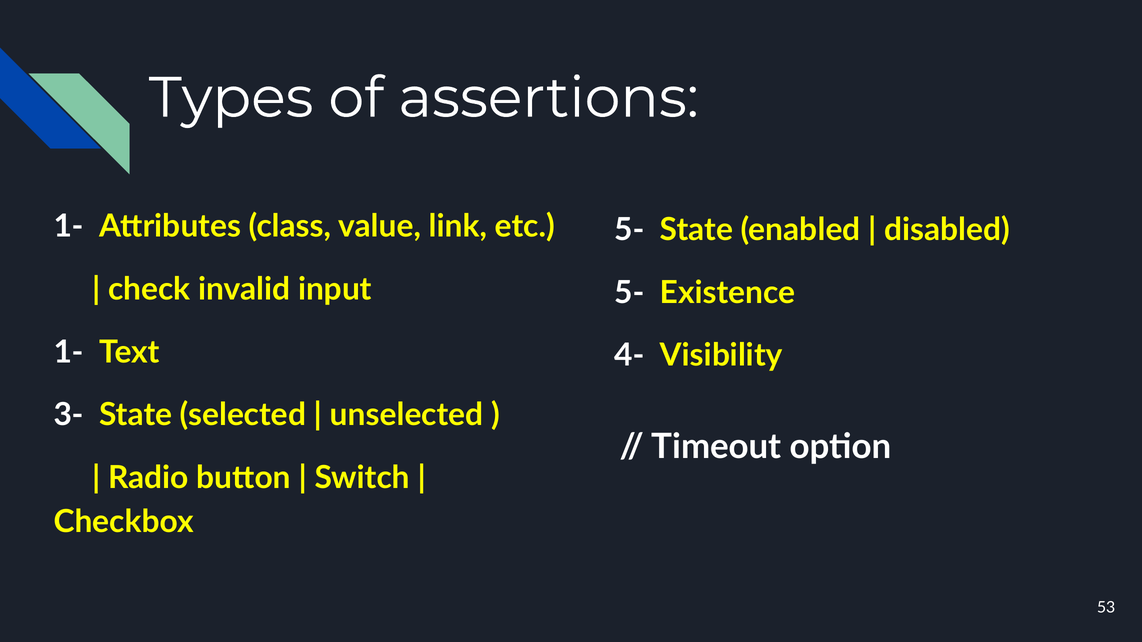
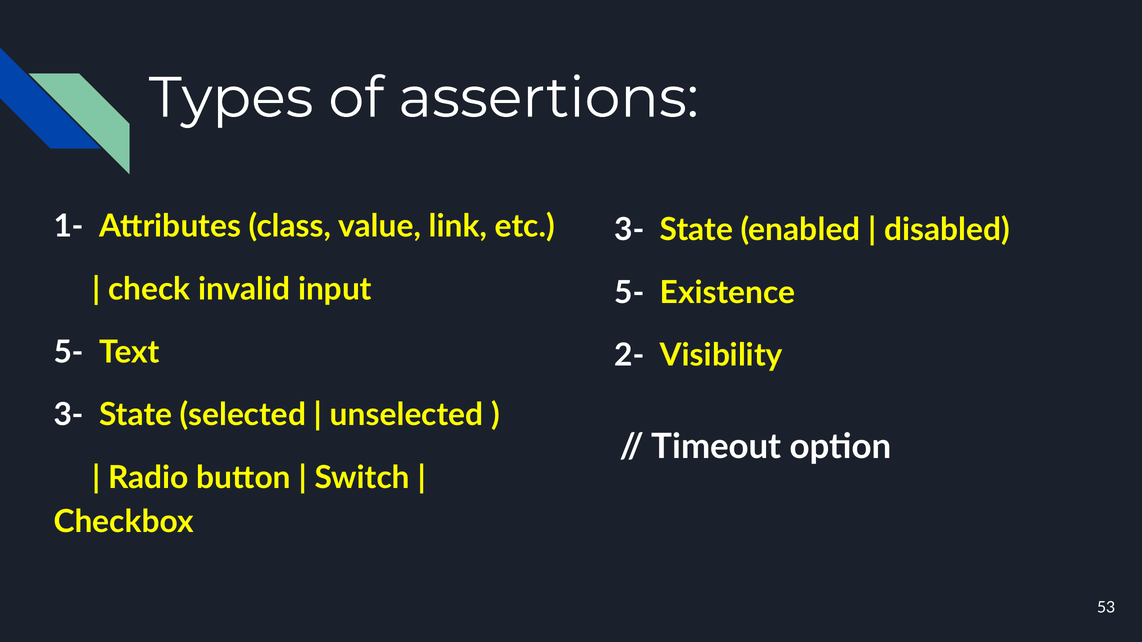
5-: 5- -> 3- (629, 230)
1-: 1- -> 5- (69, 352)
4-: 4- -> 2- (629, 356)
